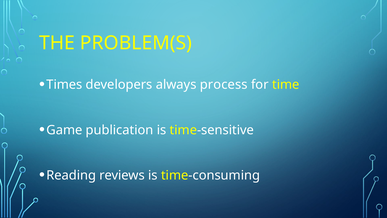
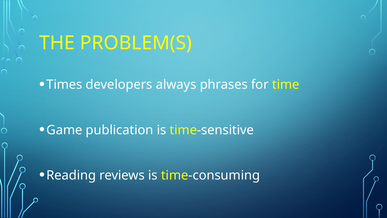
process: process -> phrases (224, 85)
